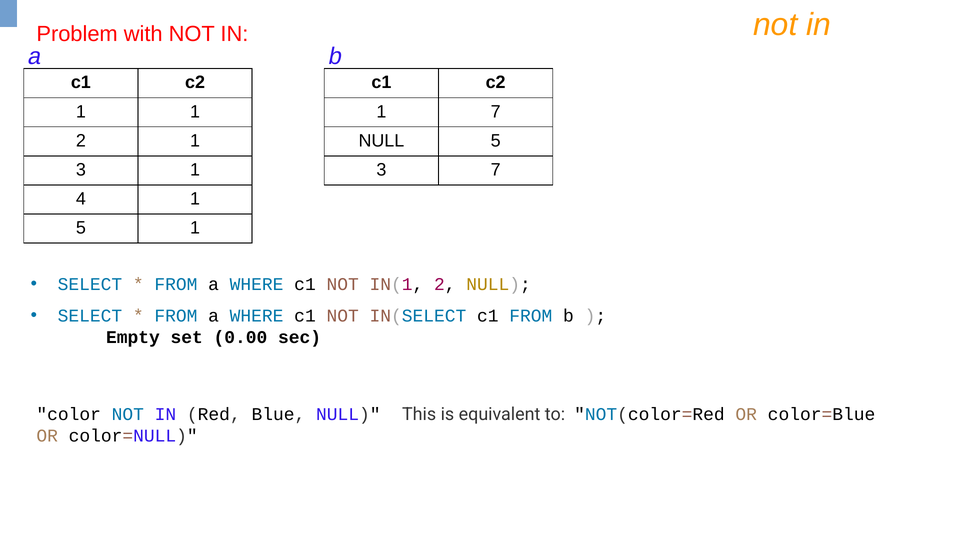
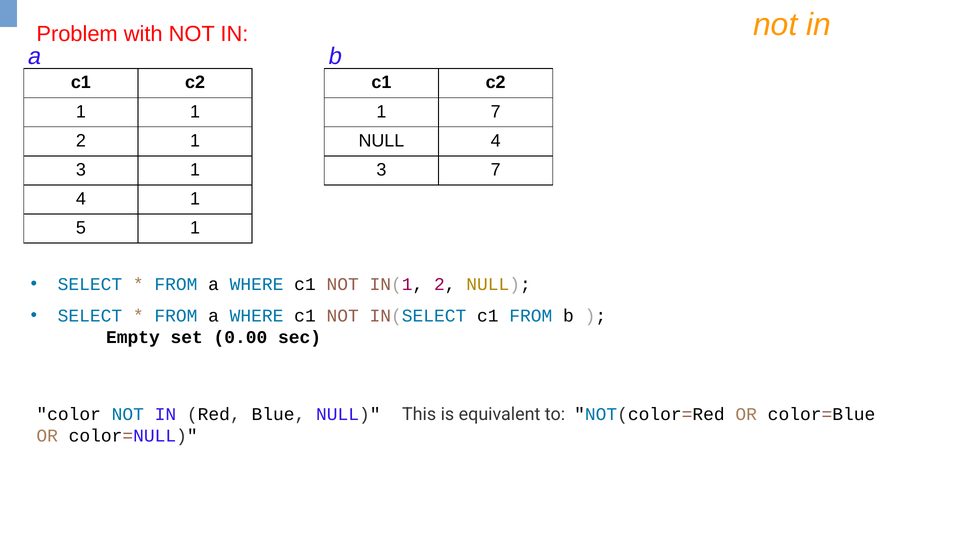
NULL 5: 5 -> 4 (496, 141)
